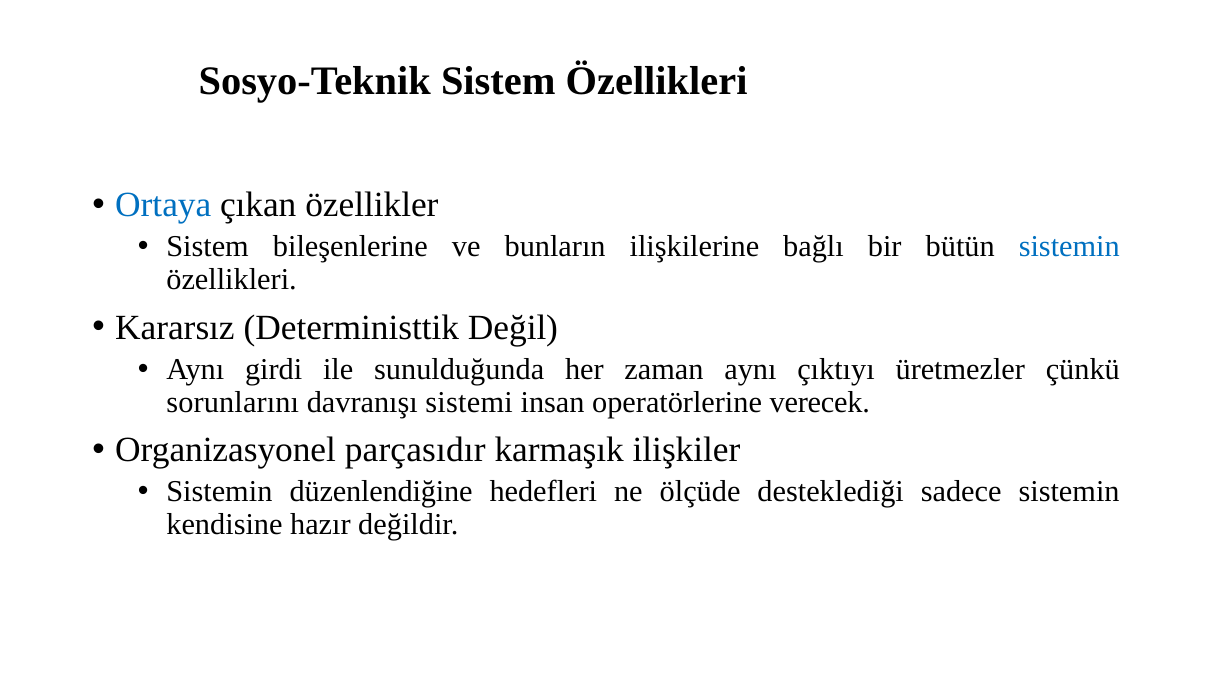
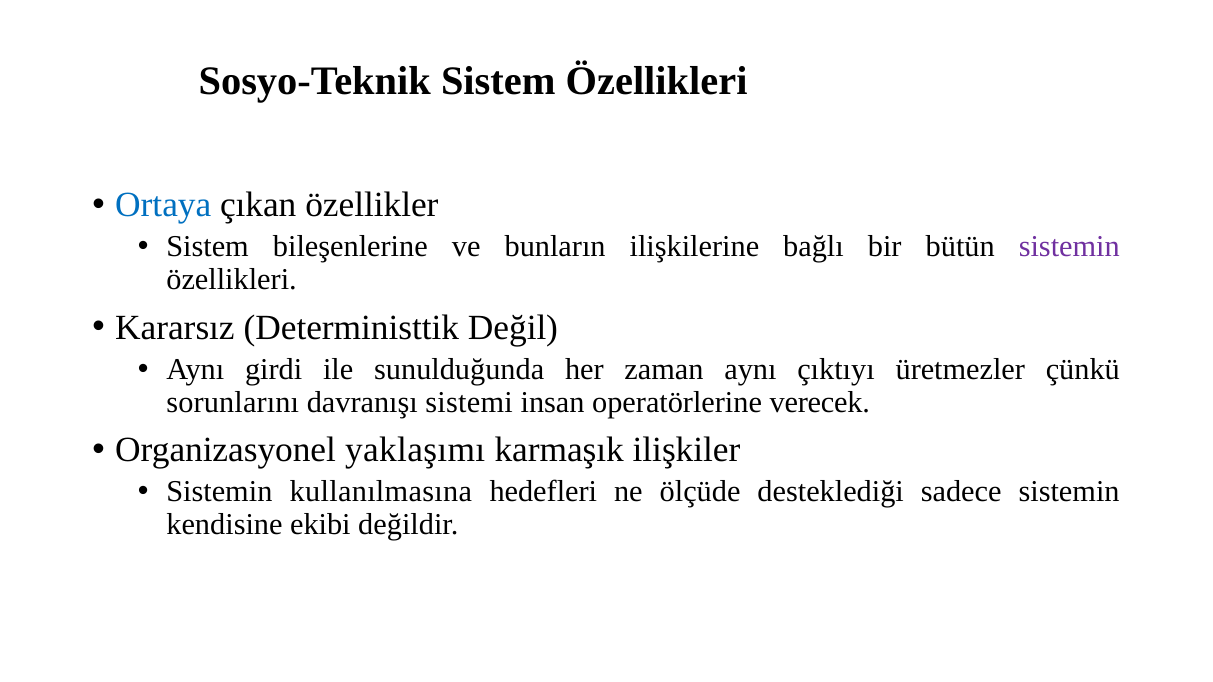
sistemin colour: blue -> purple (1069, 247)
parçasıdır: parçasıdır -> yaklaşımı (415, 450)
düzenlendiğine: düzenlendiğine -> kullanılmasına (381, 492)
hazır: hazır -> ekibi (320, 525)
